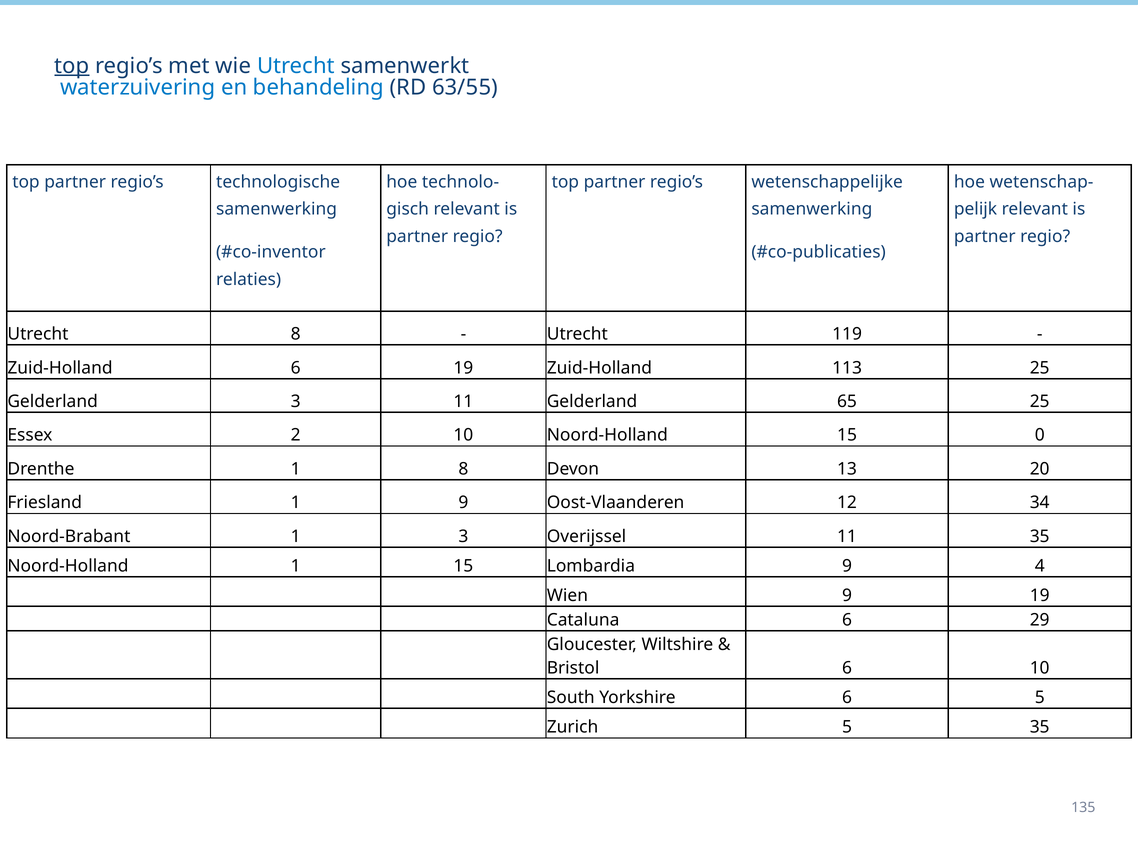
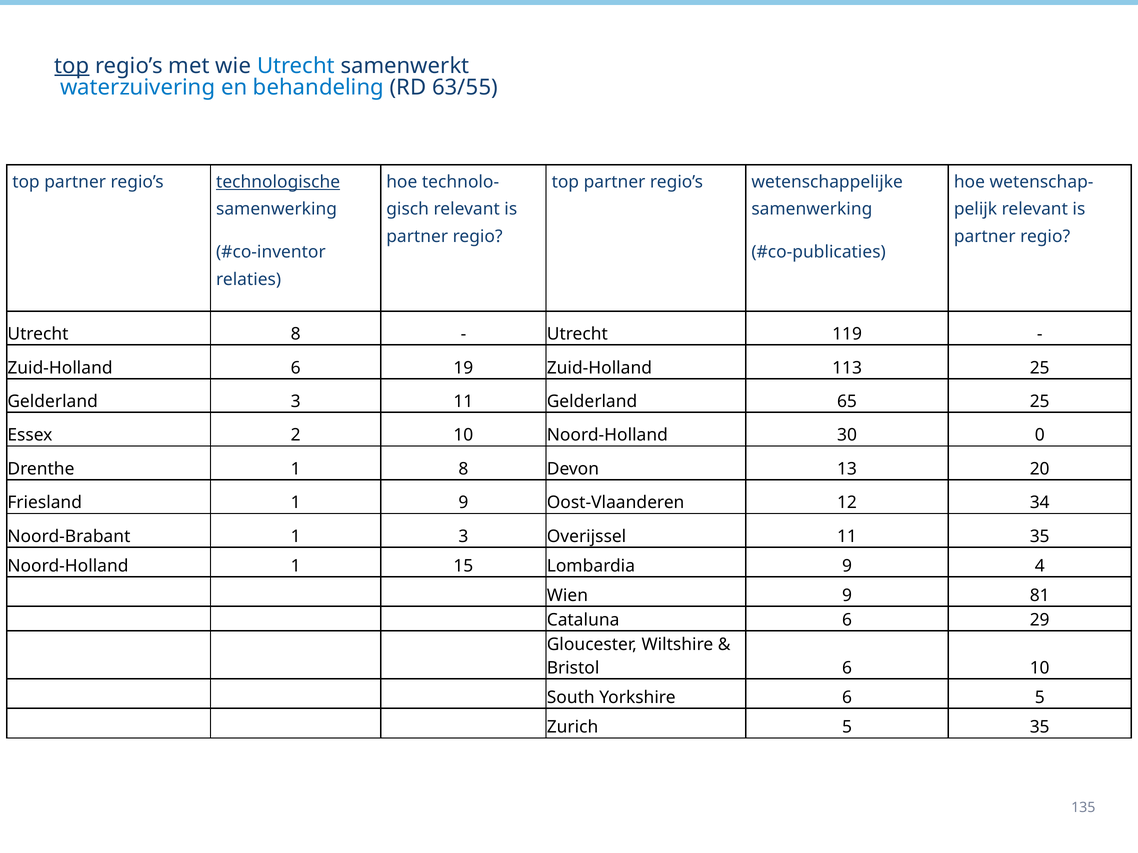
technologische underline: none -> present (278, 182)
Noord-Holland 15: 15 -> 30 (847, 435)
9 19: 19 -> 81 (1040, 596)
